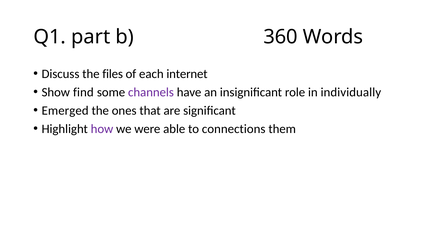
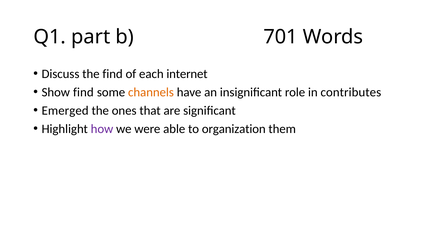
360: 360 -> 701 (281, 37)
the files: files -> find (113, 74)
channels colour: purple -> orange (151, 92)
individually: individually -> contributes (351, 92)
connections: connections -> organization (234, 129)
